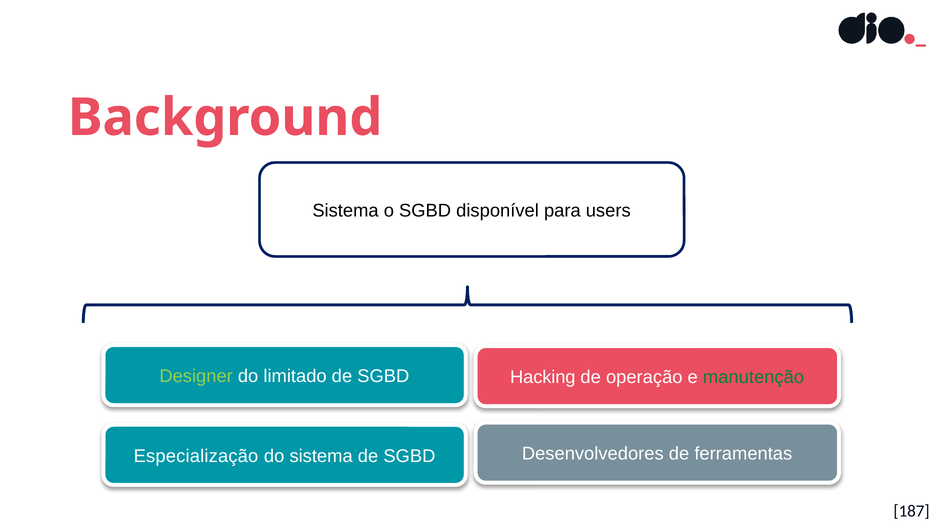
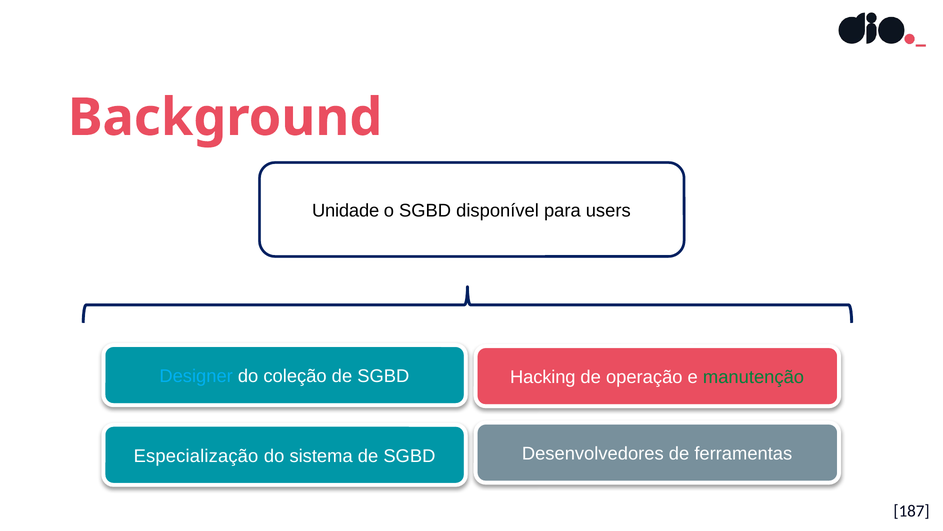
Sistema: Sistema -> Unidade (346, 211)
Designer colour: light green -> light blue (196, 376)
limitado: limitado -> coleção (295, 376)
